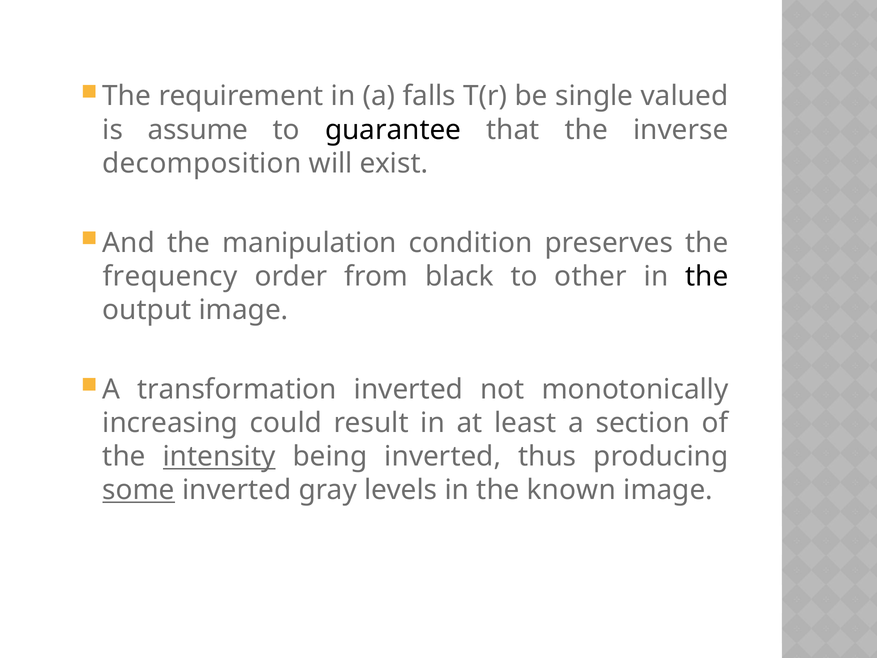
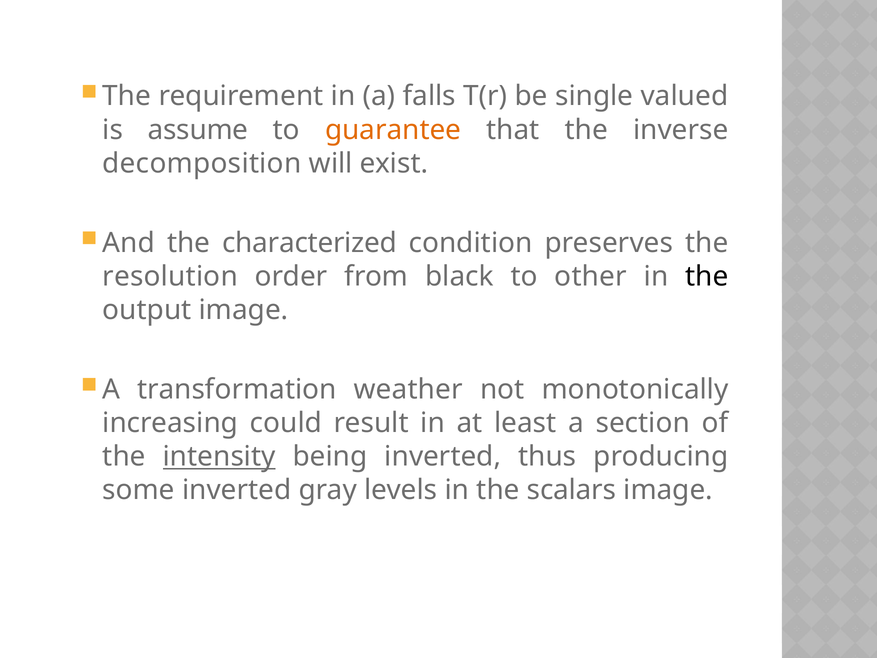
guarantee colour: black -> orange (393, 130)
manipulation: manipulation -> characterized (310, 243)
frequency: frequency -> resolution (170, 276)
transformation inverted: inverted -> weather (408, 389)
some underline: present -> none (139, 490)
known: known -> scalars (572, 490)
